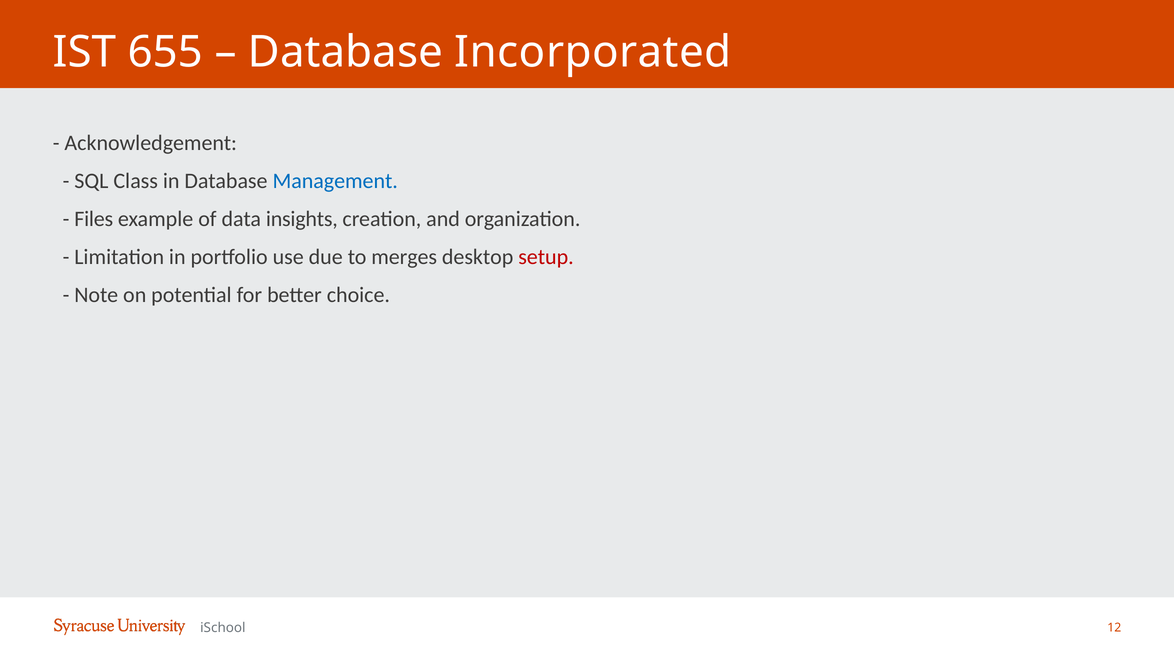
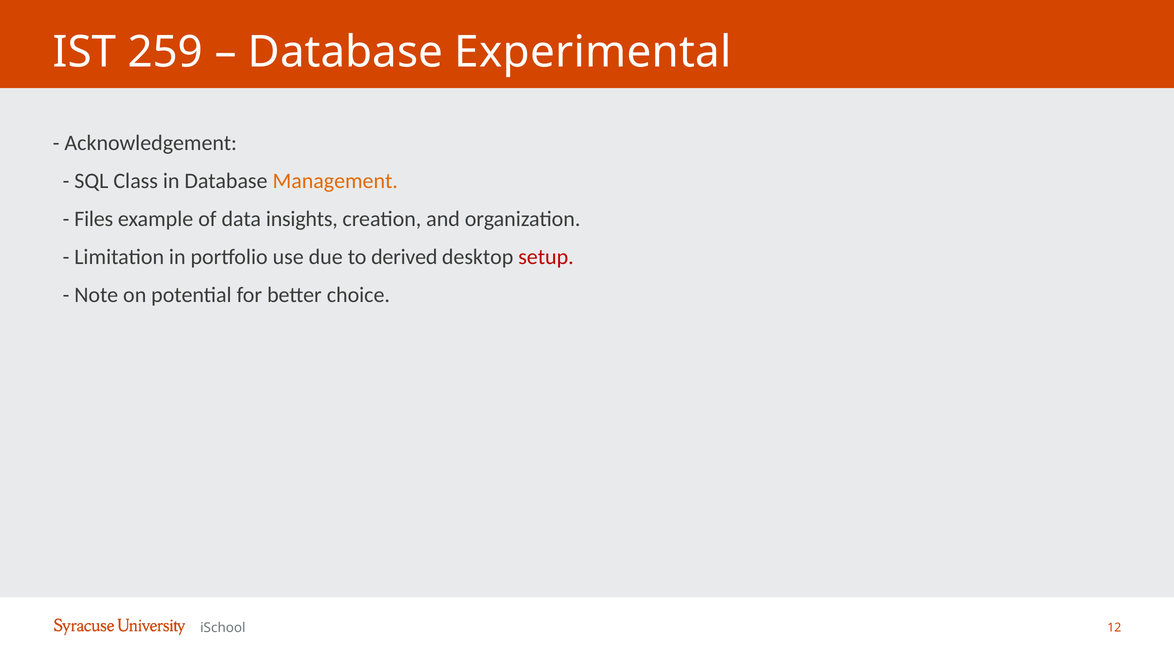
655: 655 -> 259 (165, 52)
Incorporated: Incorporated -> Experimental (593, 52)
Management colour: blue -> orange (335, 181)
merges: merges -> derived (404, 257)
